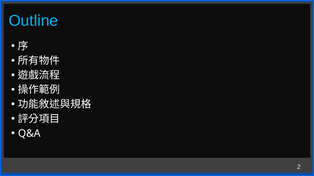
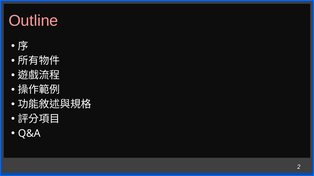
Outline colour: light blue -> pink (33, 21)
